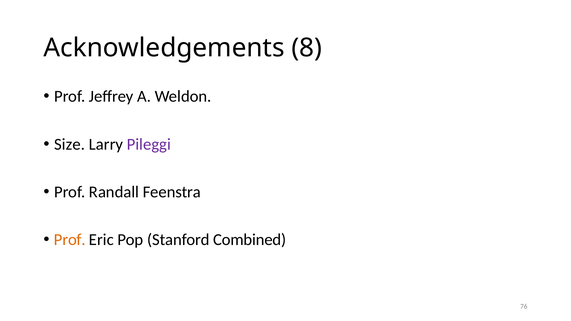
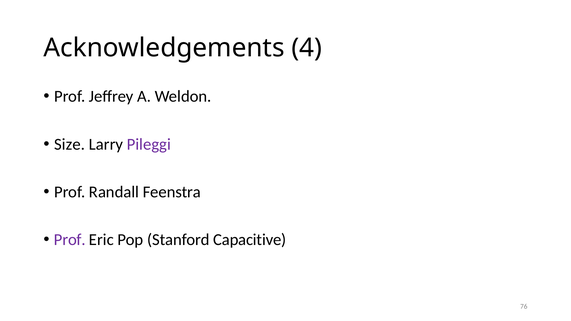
8: 8 -> 4 (307, 48)
Prof colour: orange -> purple (70, 240)
Combined: Combined -> Capacitive (250, 240)
